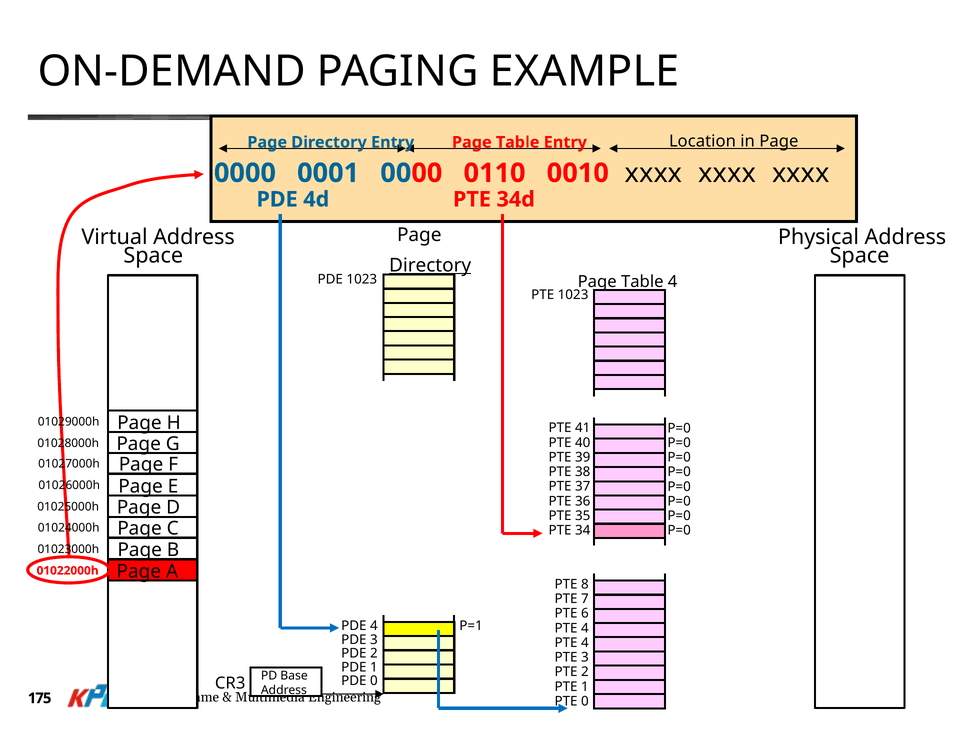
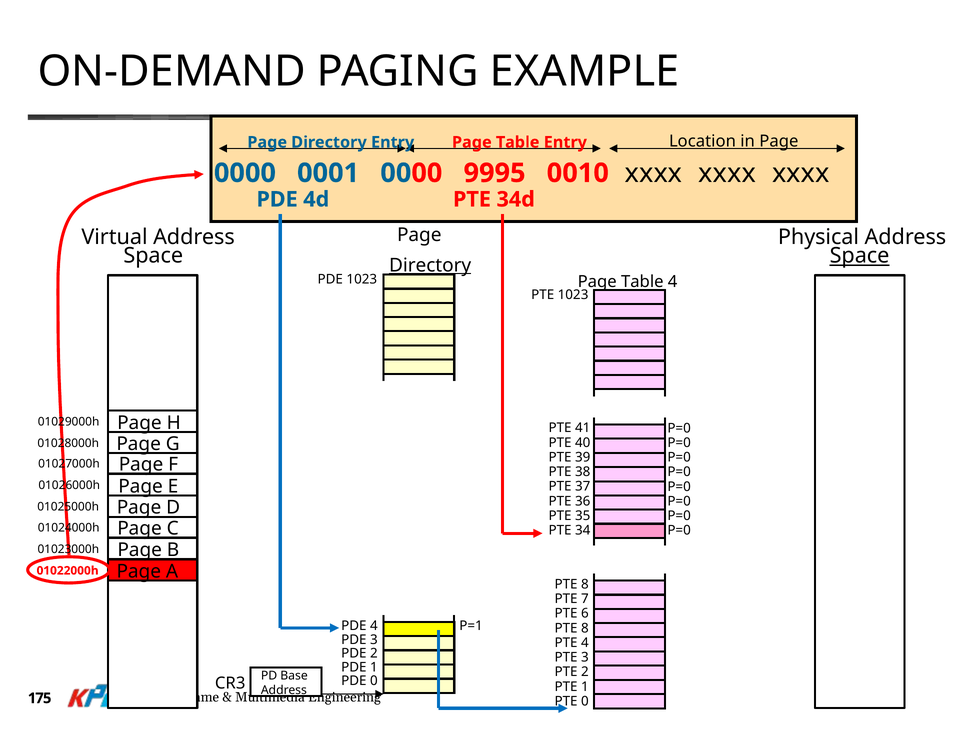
0110: 0110 -> 9995 (495, 173)
Space underline: none -> present (860, 256)
4: 4 -> 8 (585, 628)
